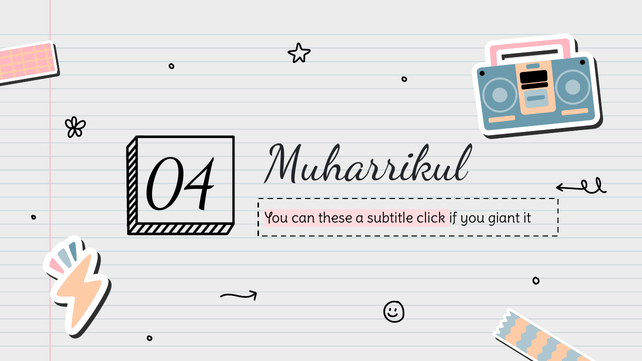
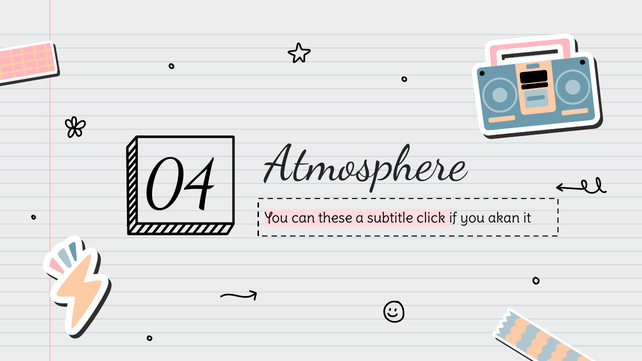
Muharrikul: Muharrikul -> Atmosphere (366, 163)
giant: giant -> akan (504, 218)
